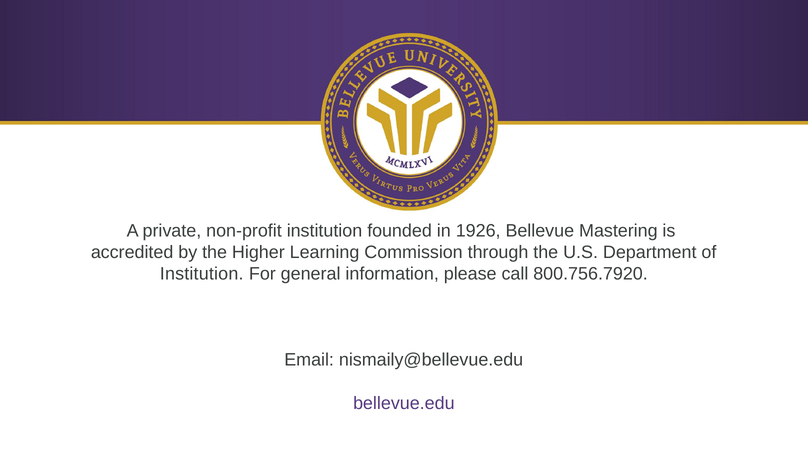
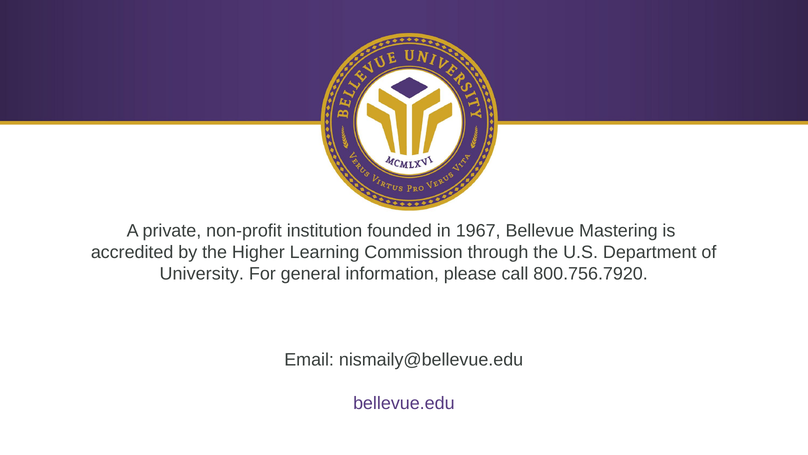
1926: 1926 -> 1967 (478, 230)
Institution: Institution -> University (202, 274)
